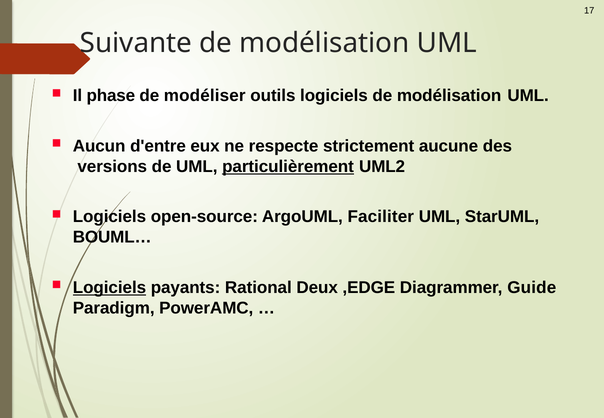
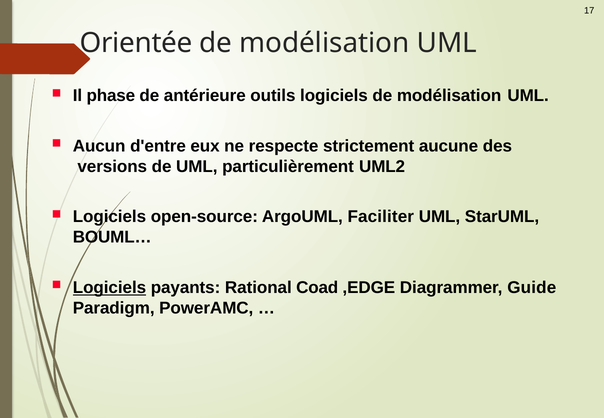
Suivante: Suivante -> Orientée (136, 43)
modéliser: modéliser -> antérieure (205, 96)
particulièrement underline: present -> none (288, 167)
Deux: Deux -> Coad (317, 288)
